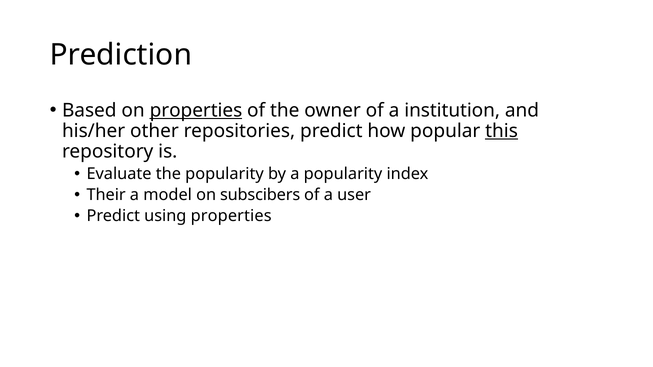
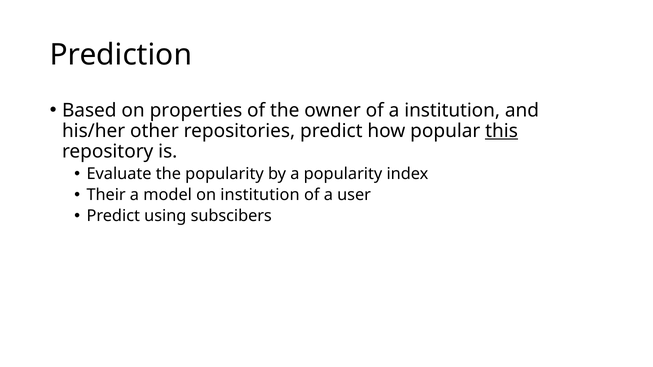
properties underline: present -> none (196, 110)
on subscibers: subscibers -> institution (260, 195)
using properties: properties -> subscibers (231, 216)
